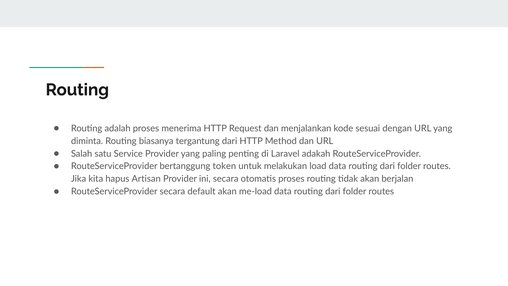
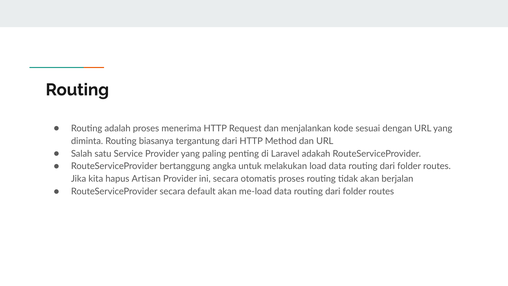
token: token -> angka (224, 166)
